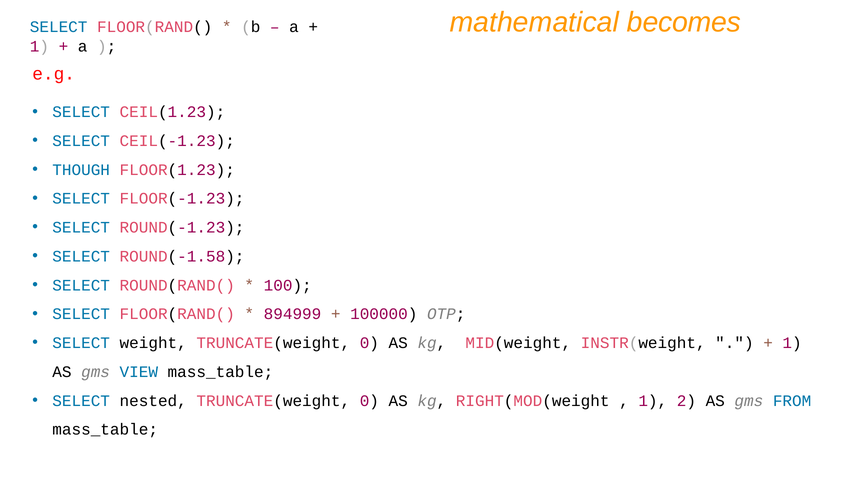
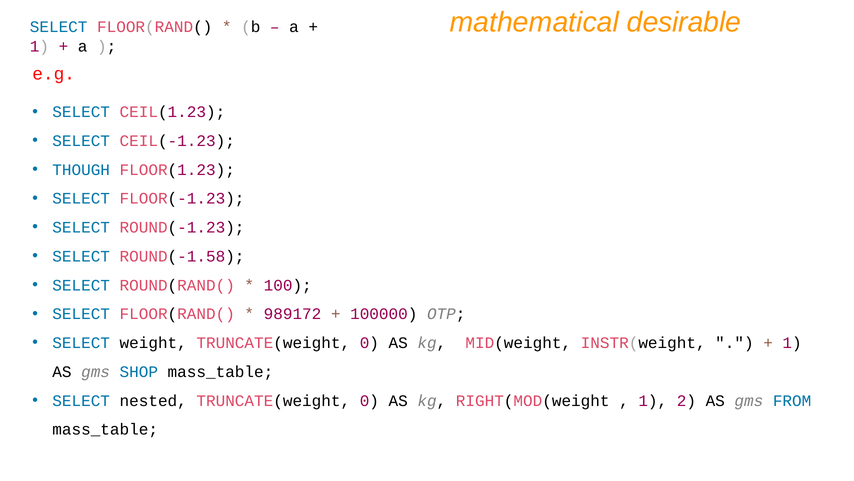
becomes: becomes -> desirable (684, 22)
894999: 894999 -> 989172 (293, 314)
VIEW: VIEW -> SHOP (139, 371)
